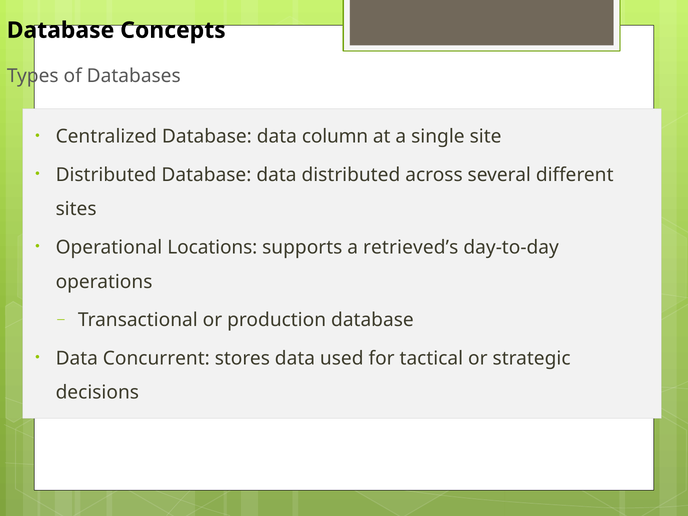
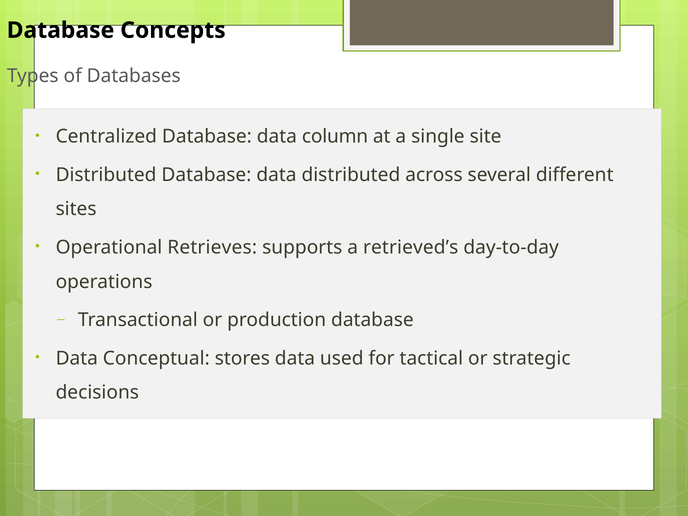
Locations: Locations -> Retrieves (212, 247)
Concurrent: Concurrent -> Conceptual (156, 358)
